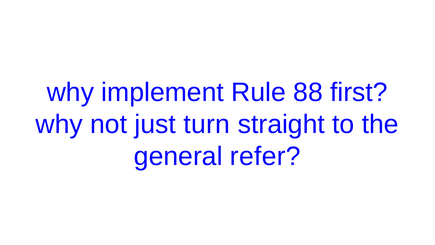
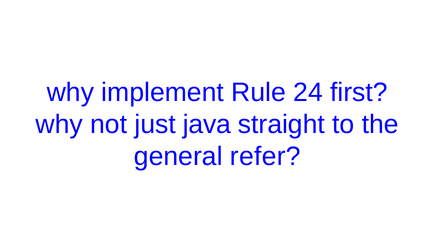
88: 88 -> 24 (308, 92)
turn: turn -> java (207, 124)
